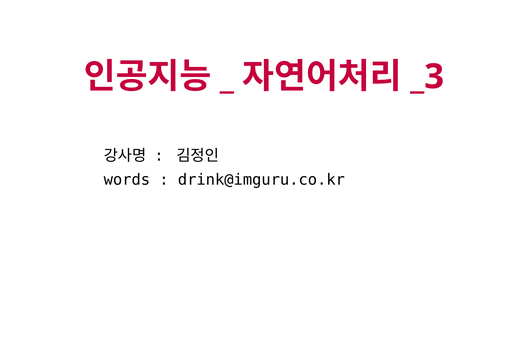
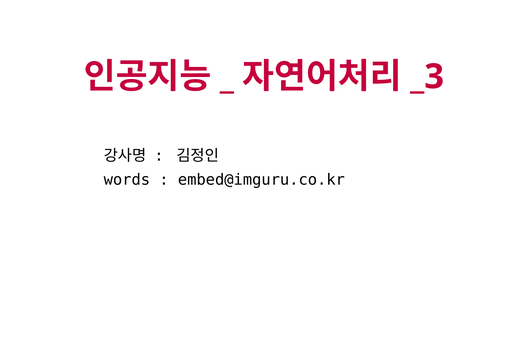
drink@imguru.co.kr: drink@imguru.co.kr -> embed@imguru.co.kr (261, 180)
